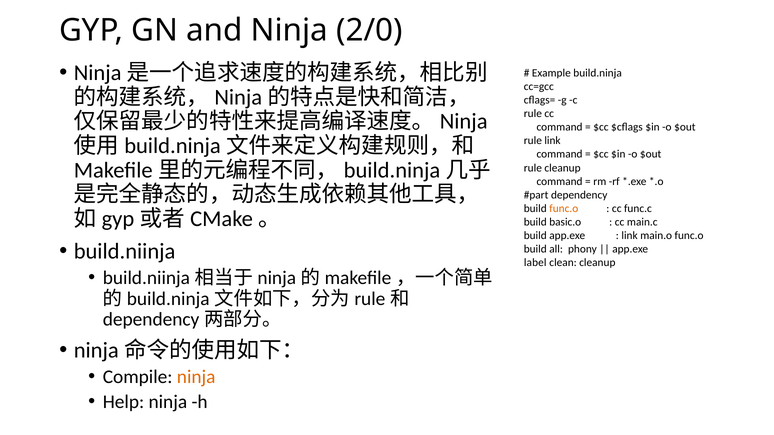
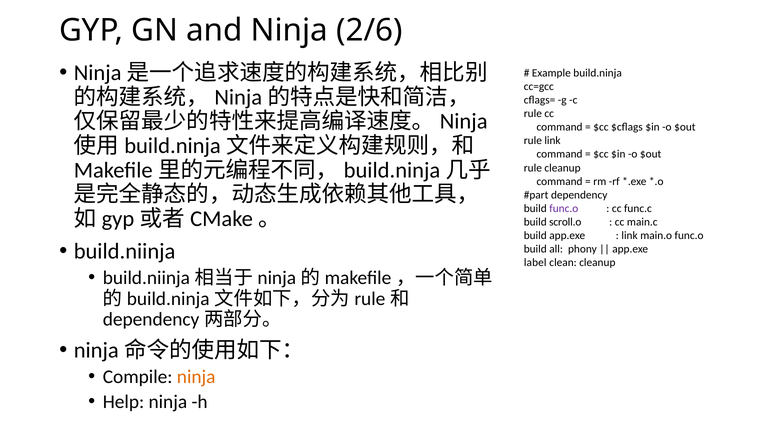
2/0: 2/0 -> 2/6 (369, 30)
func.o colour: orange -> purple (564, 209)
basic.o: basic.o -> scroll.o (565, 222)
